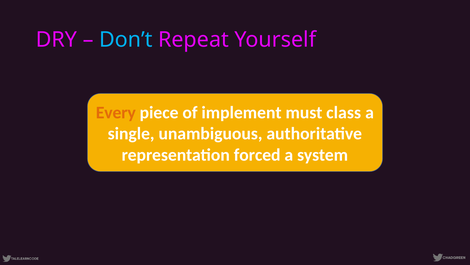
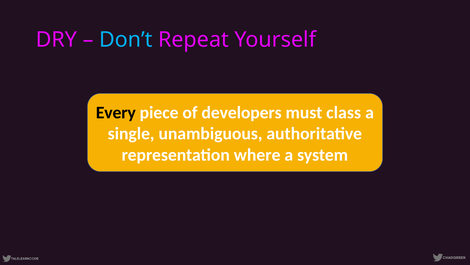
Every colour: orange -> black (116, 112)
implement: implement -> developers (242, 112)
forced: forced -> where (257, 155)
